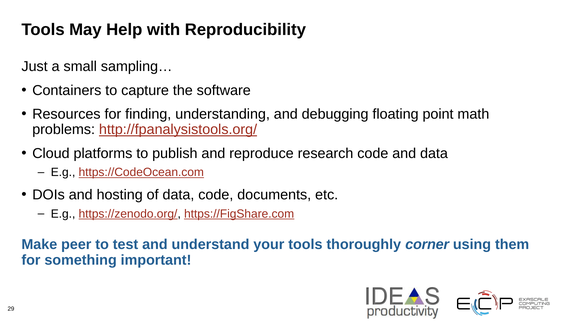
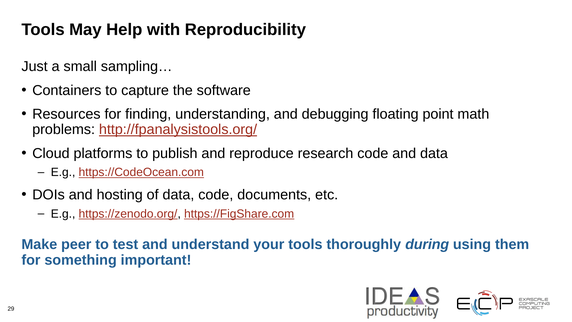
corner: corner -> during (427, 244)
